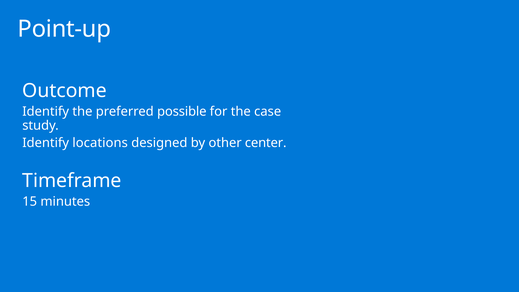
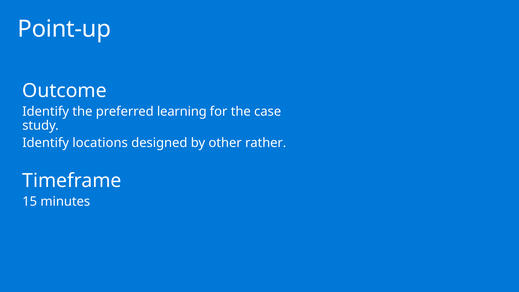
possible: possible -> learning (182, 112)
center: center -> rather (266, 143)
